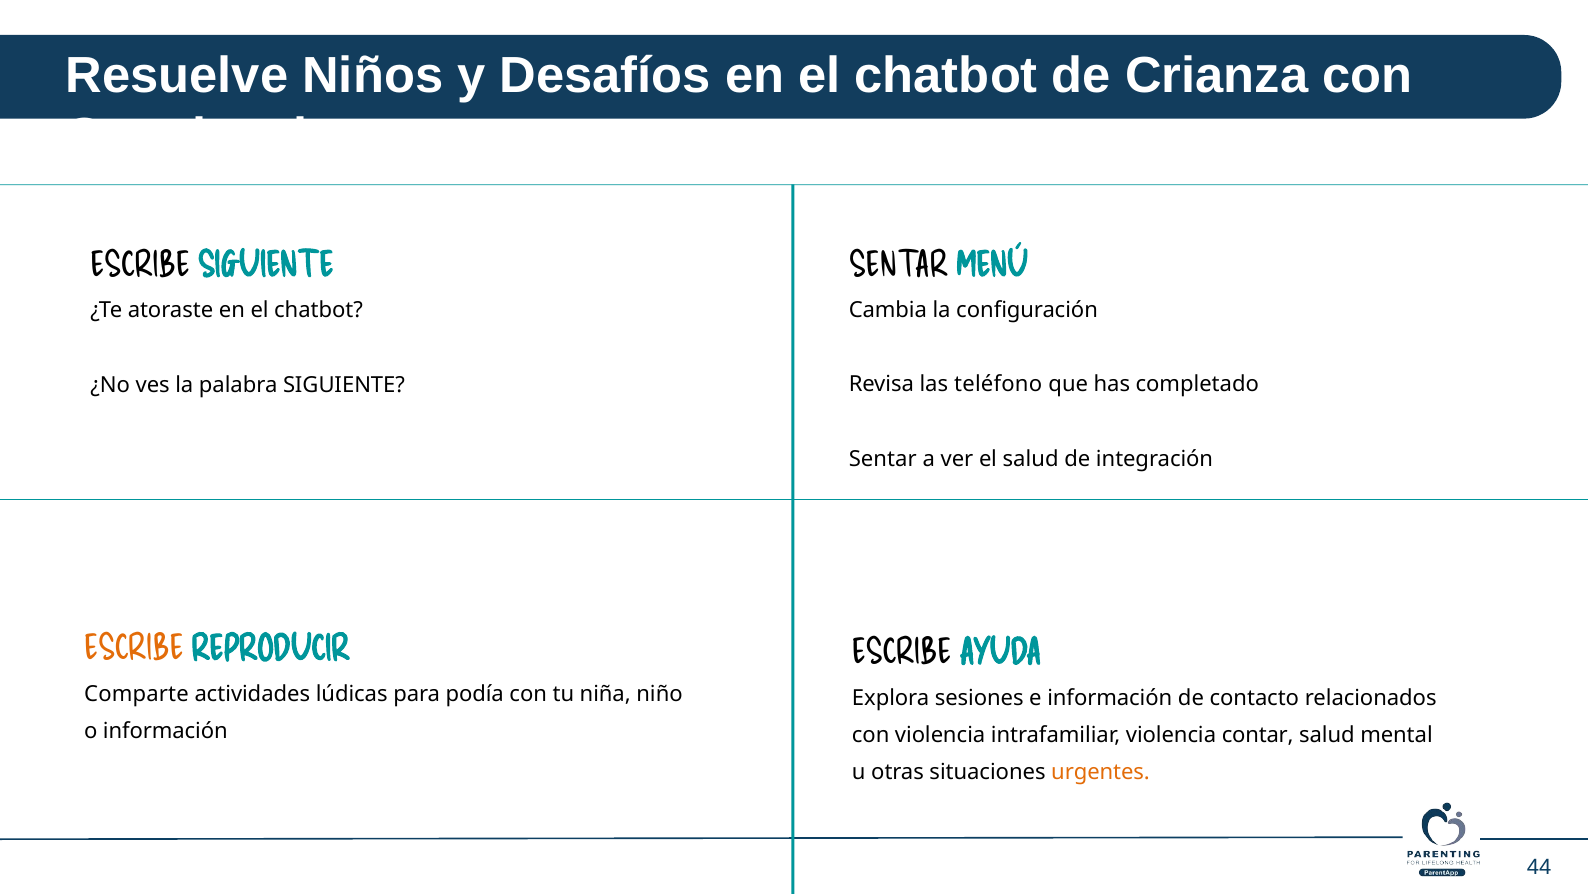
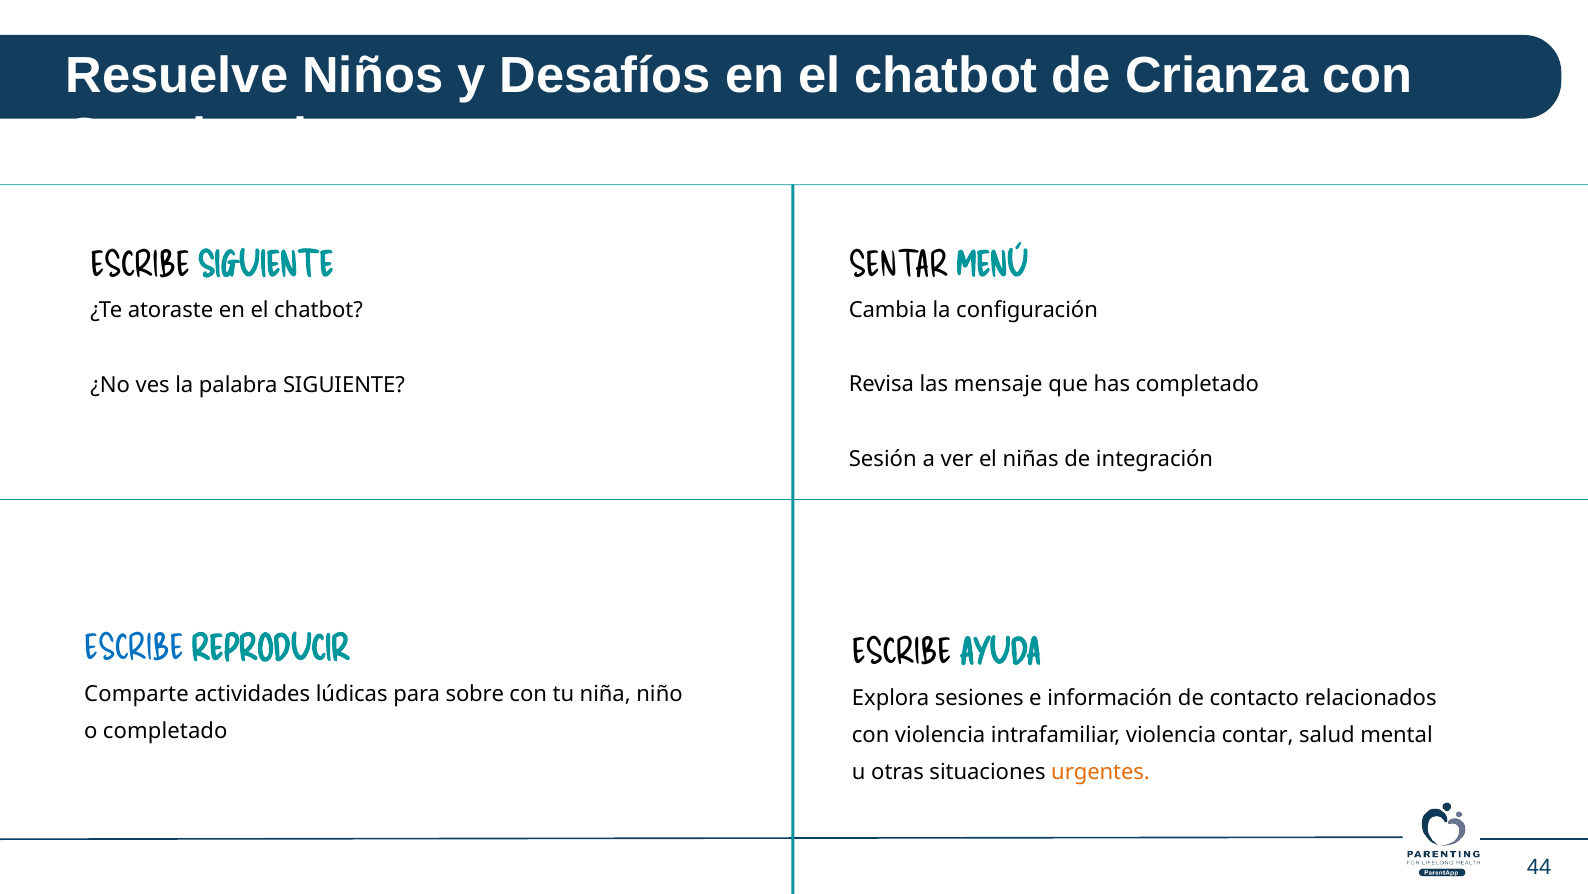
teléfono: teléfono -> mensaje (998, 384)
Sentar: Sentar -> Sesión (883, 458)
el salud: salud -> niñas (1031, 458)
ESCRIBE colour: orange -> blue (134, 649)
podía: podía -> sobre (475, 693)
o información: información -> completado (165, 731)
